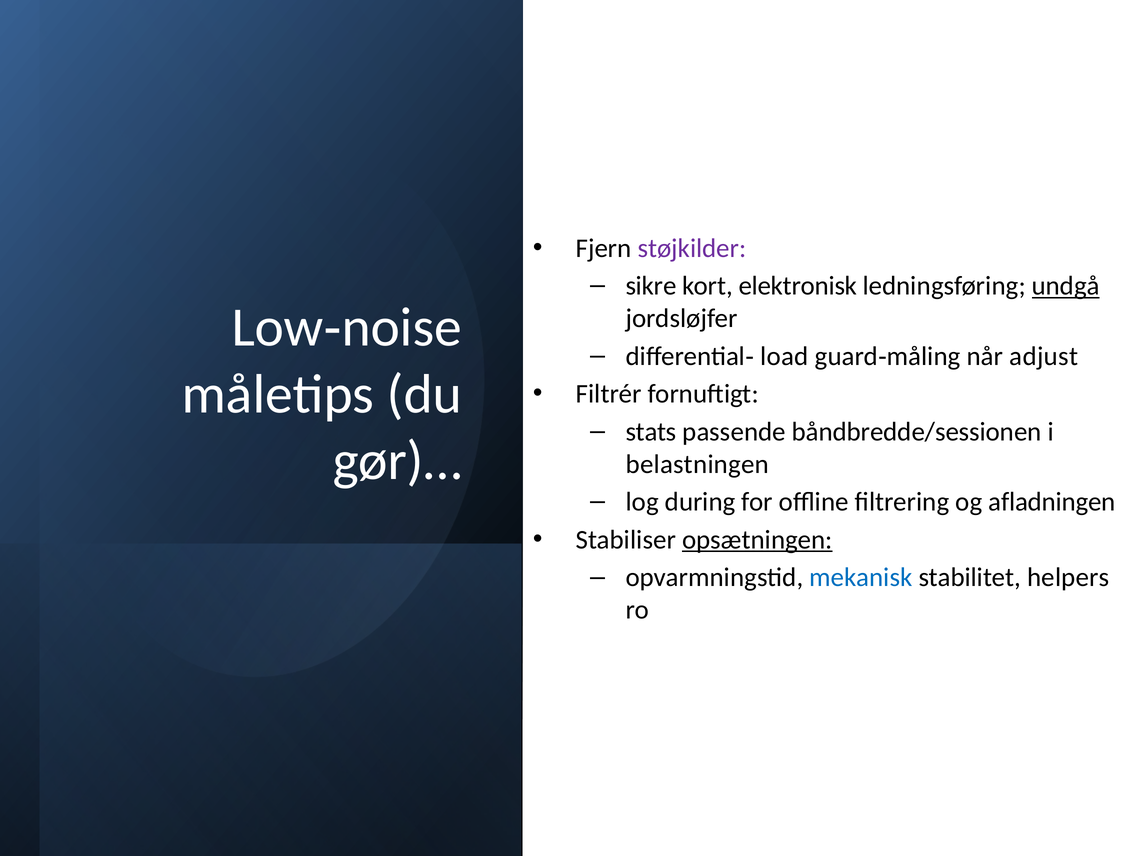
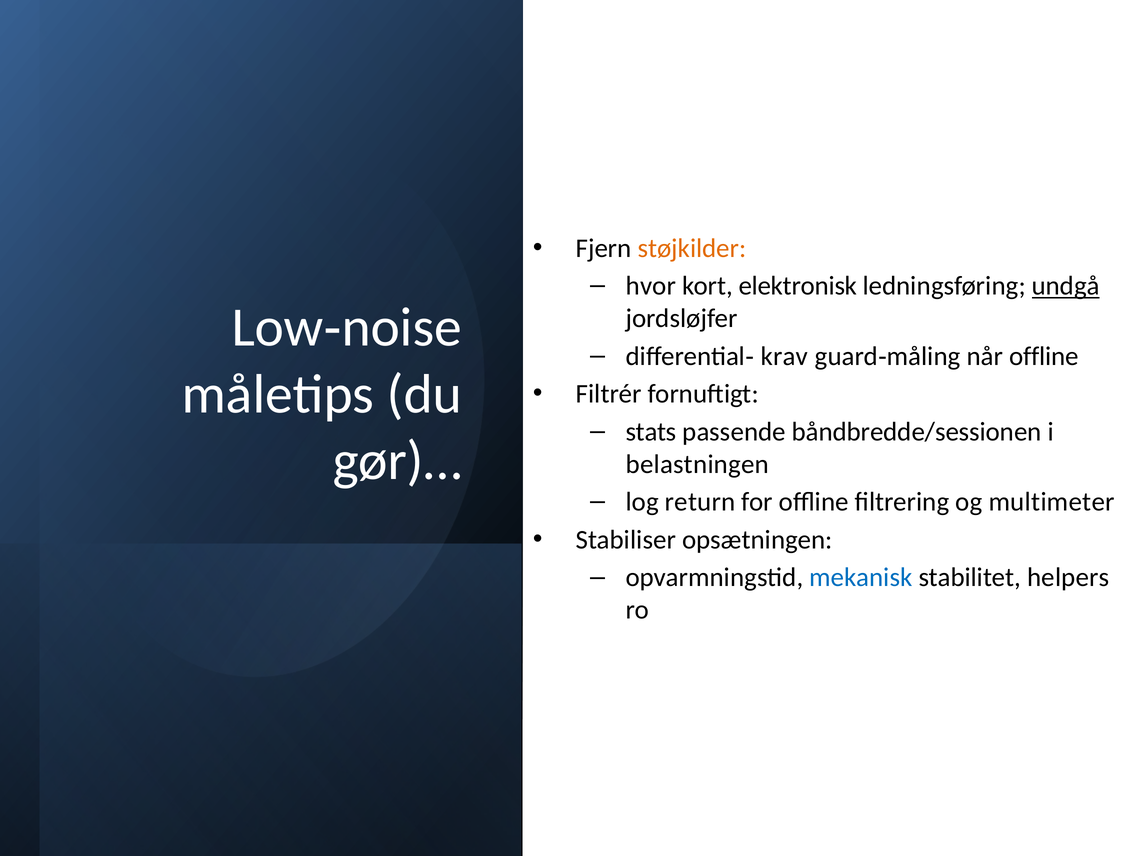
støjkilder colour: purple -> orange (692, 248)
sikre: sikre -> hvor (651, 286)
load: load -> krav (784, 356)
når adjust: adjust -> offline (1044, 356)
during: during -> return (700, 502)
afladningen: afladningen -> multimeter (1052, 502)
opsætningen underline: present -> none (757, 540)
